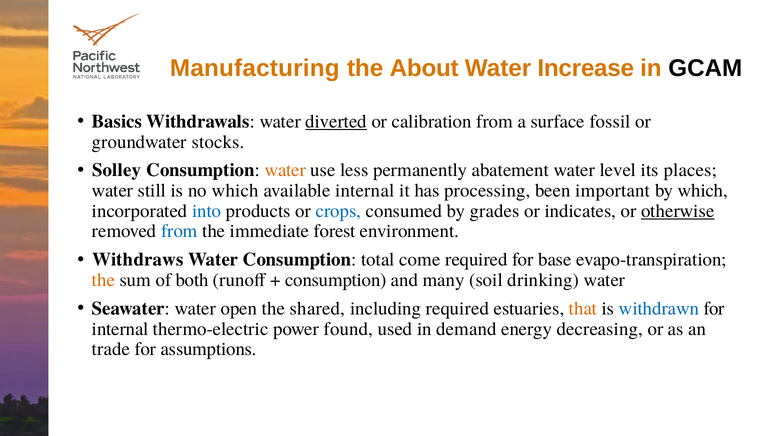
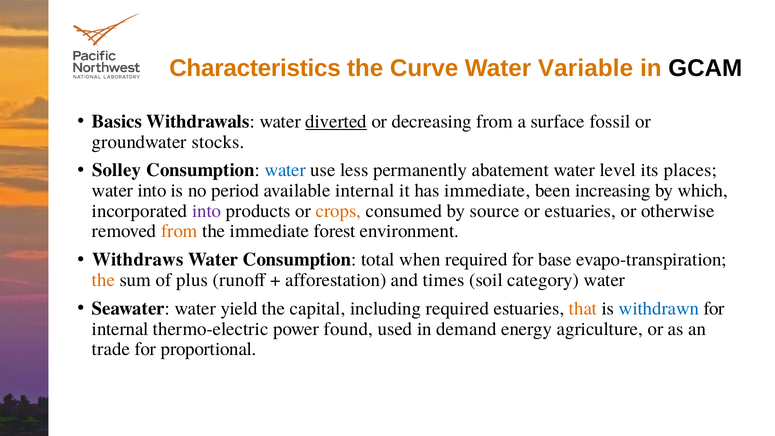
Manufacturing: Manufacturing -> Characteristics (255, 68)
About: About -> Curve (424, 68)
Increase: Increase -> Variable (586, 68)
calibration: calibration -> decreasing (432, 121)
water colour: orange -> blue (285, 170)
water still: still -> into (152, 191)
no which: which -> period (235, 191)
has processing: processing -> immediate (487, 191)
important: important -> increasing (613, 191)
into colour: blue -> purple (207, 211)
crops colour: blue -> orange (338, 211)
grades: grades -> source (495, 211)
or indicates: indicates -> estuaries (580, 211)
otherwise underline: present -> none (678, 211)
from colour: blue -> orange (179, 231)
come: come -> when (420, 260)
both: both -> plus (192, 280)
consumption: consumption -> afforestation (336, 280)
many: many -> times (444, 280)
drinking: drinking -> category (543, 280)
open: open -> yield (239, 308)
shared: shared -> capital (317, 308)
decreasing: decreasing -> agriculture (600, 329)
assumptions: assumptions -> proportional (209, 349)
